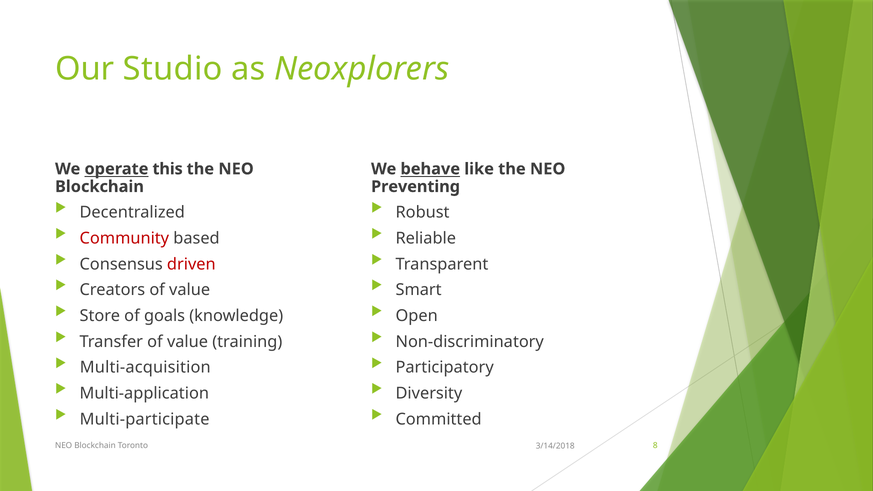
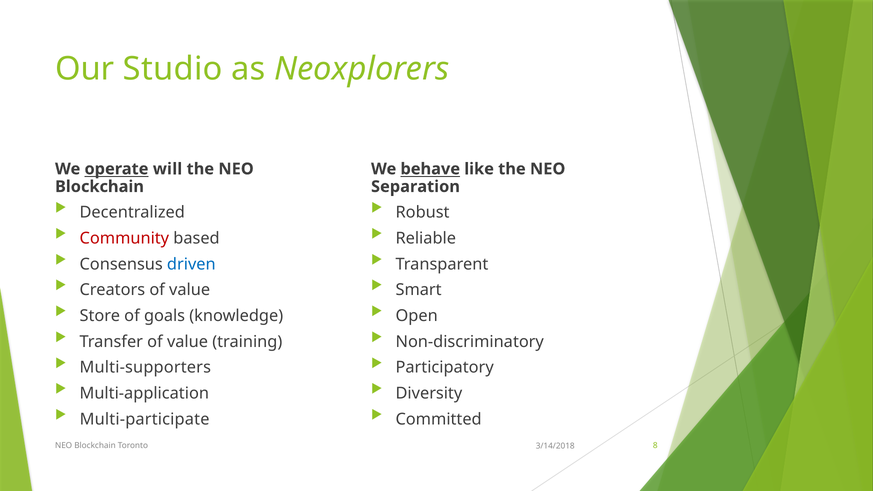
this: this -> will (167, 169)
Preventing: Preventing -> Separation (415, 187)
driven colour: red -> blue (191, 264)
Multi-acquisition: Multi-acquisition -> Multi-supporters (145, 368)
